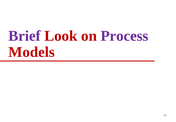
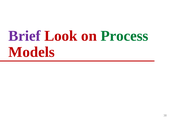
Process colour: purple -> green (124, 36)
